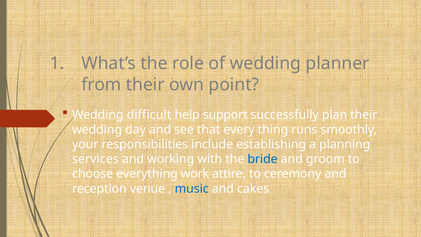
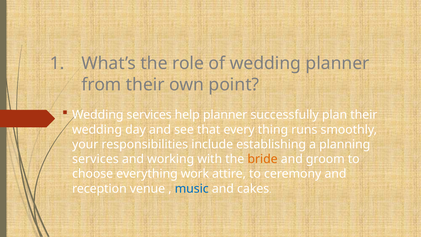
Wedding difficult: difficult -> services (149, 115)
help support: support -> planner (225, 115)
bride colour: blue -> orange (263, 159)
